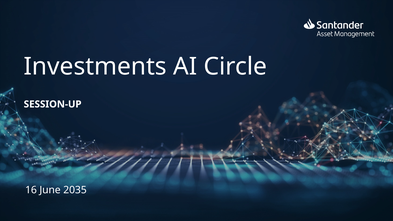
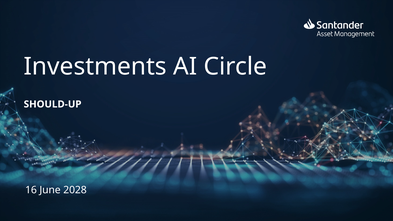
SESSION-UP: SESSION-UP -> SHOULD-UP (53, 104)
2035: 2035 -> 2028 (75, 190)
